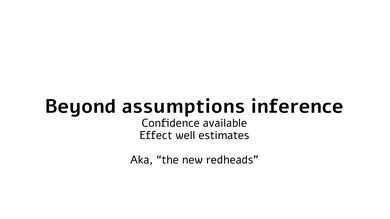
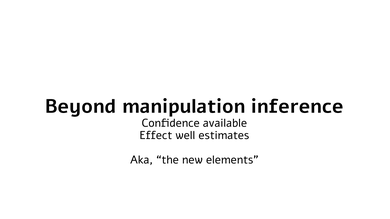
assumptions: assumptions -> manipulation (184, 107)
redheads: redheads -> elements (232, 160)
